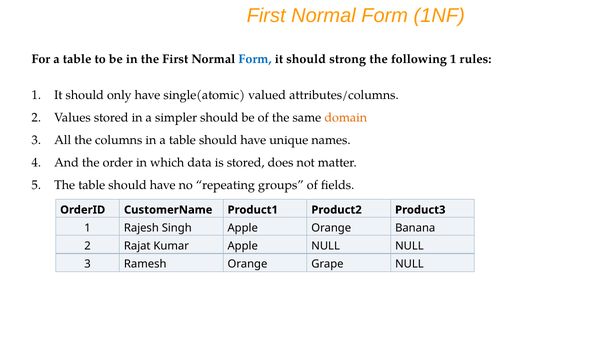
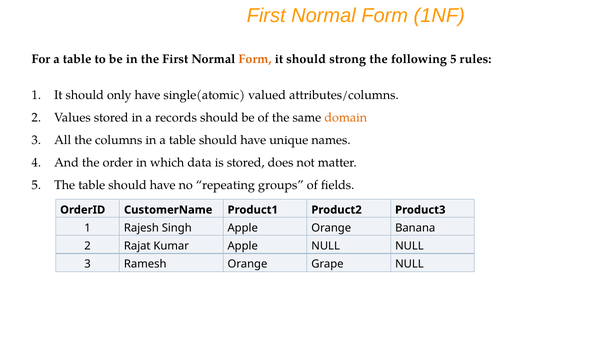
Form colour: blue -> orange (255, 59)
following 1: 1 -> 5 (453, 59)
simpler: simpler -> records (176, 118)
